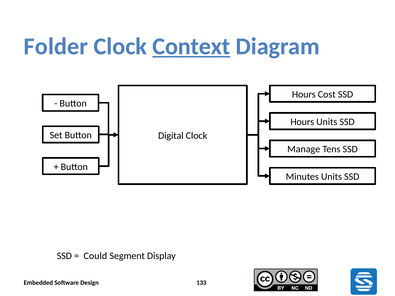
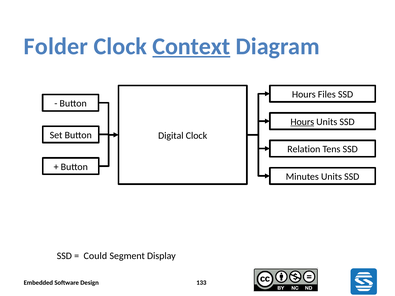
Cost: Cost -> Files (327, 94)
Hours underline: none -> present (302, 122)
Manage: Manage -> Relation (304, 149)
